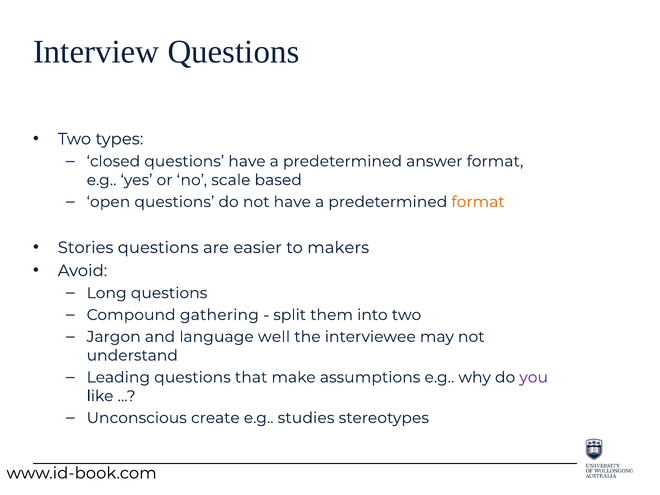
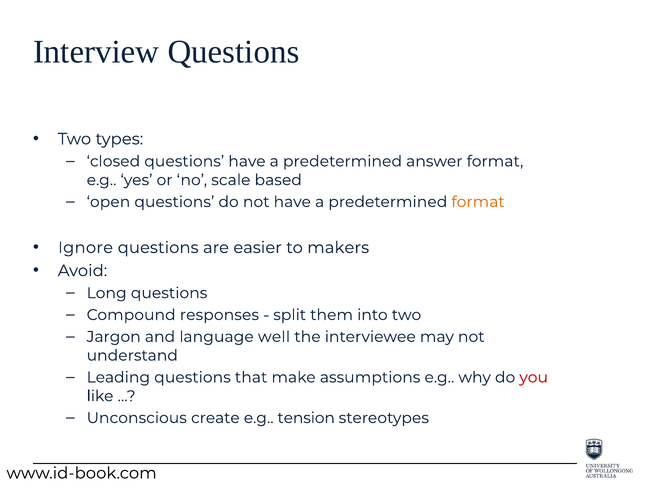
Stories: Stories -> Ignore (85, 248)
gathering: gathering -> responses (219, 315)
you colour: purple -> red (534, 377)
studies: studies -> tension (306, 418)
